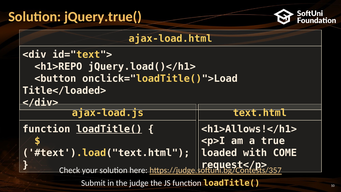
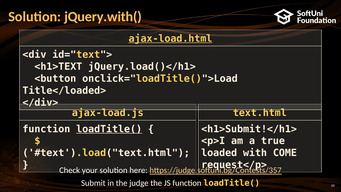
jQuery.true(: jQuery.true( -> jQuery.with( (103, 17)
ajax-load.html underline: none -> present (170, 39)
<h1>REPO: <h1>REPO -> <h1>TEXT (58, 67)
<h1>Allows!</h1>: <h1>Allows!</h1> -> <h1>Submit!</h1> (249, 129)
